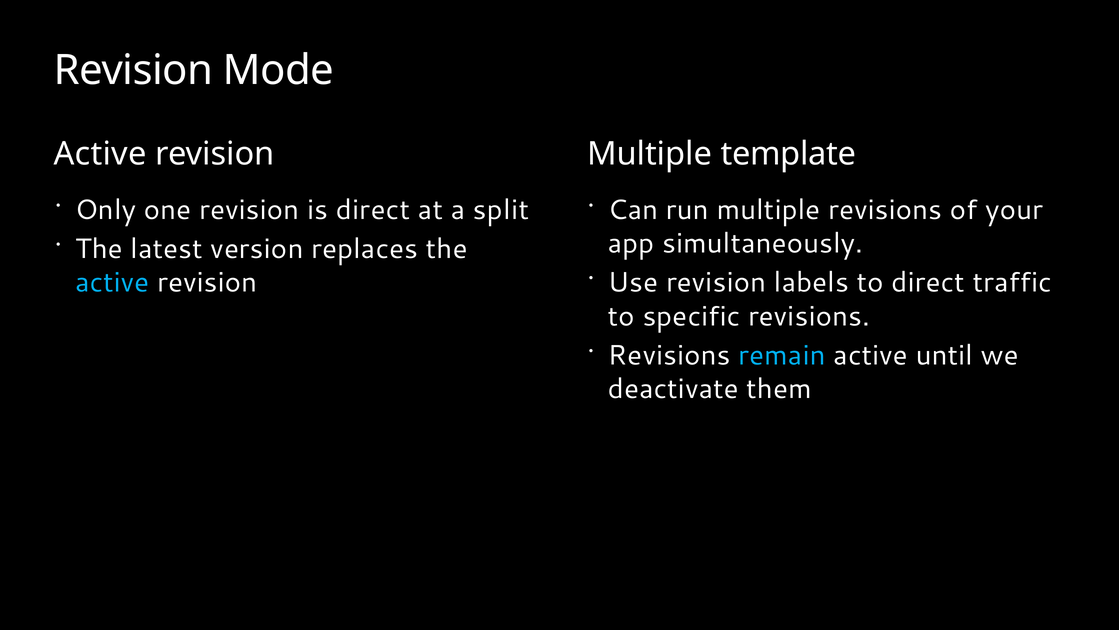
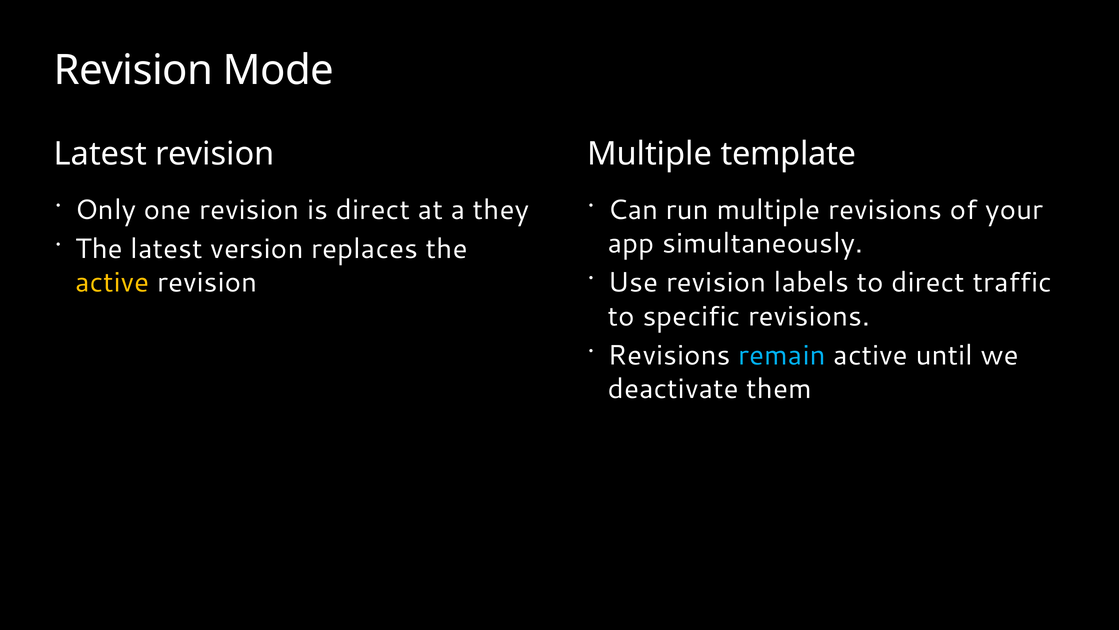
Active: Active -> Latest (100, 154)
split: split -> they (501, 210)
active colour: light blue -> yellow (112, 282)
